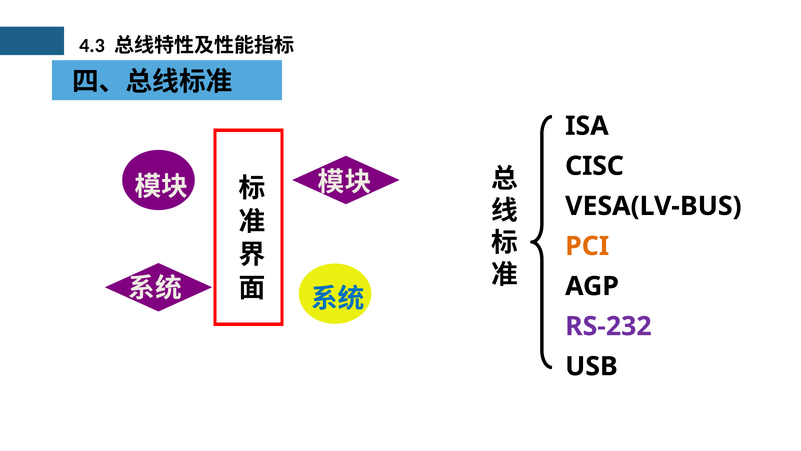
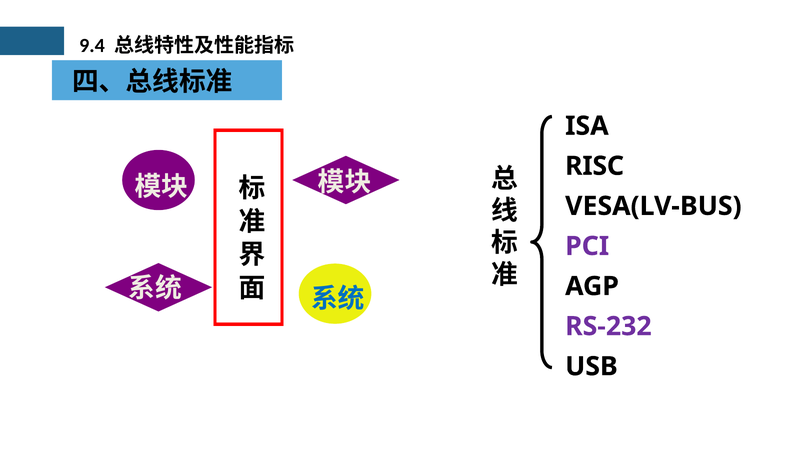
4.3: 4.3 -> 9.4 (92, 45)
CISC: CISC -> RISC (595, 166)
PCI colour: orange -> purple (587, 246)
